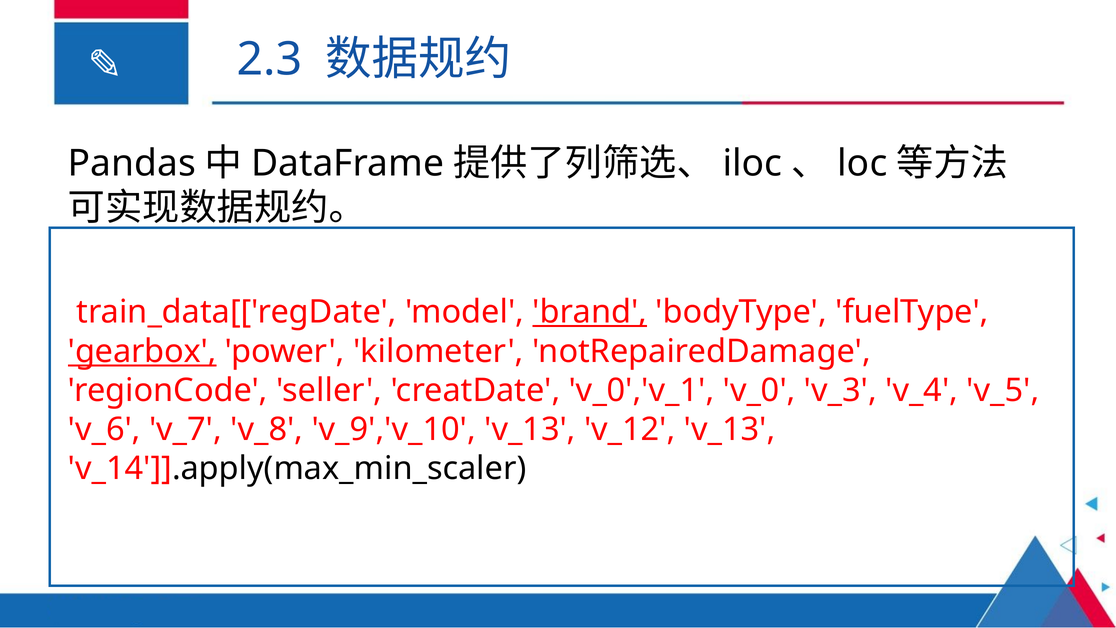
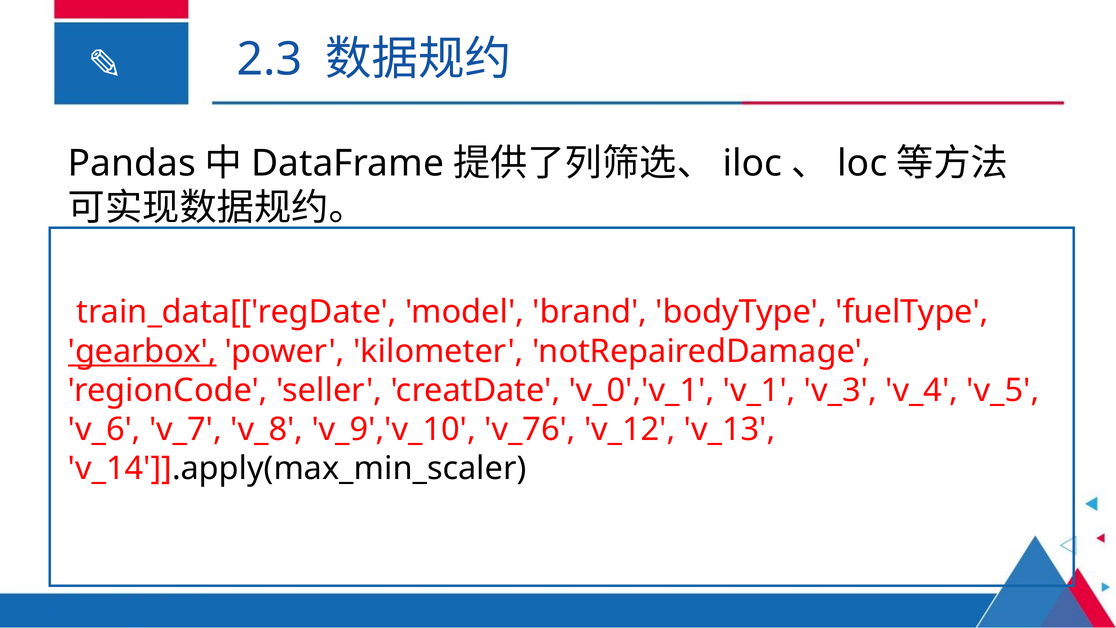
brand underline: present -> none (590, 312)
v_0: v_0 -> v_1 (759, 390)
v_9','v_10 v_13: v_13 -> v_76 (530, 429)
